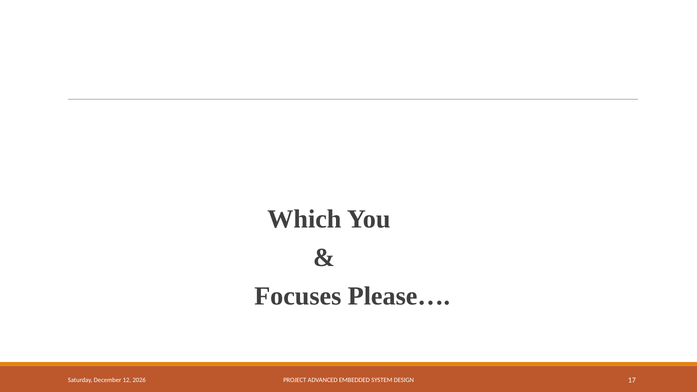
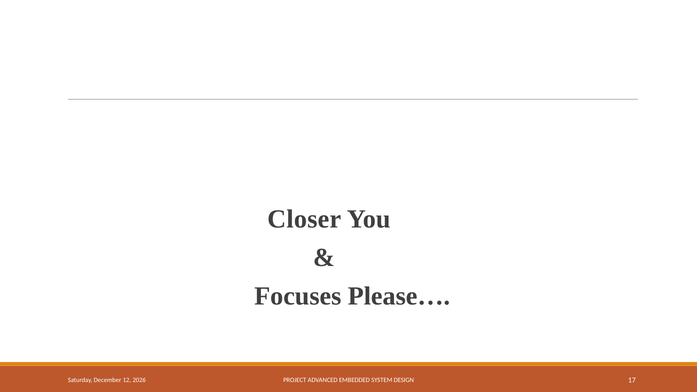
Which: Which -> Closer (304, 219)
